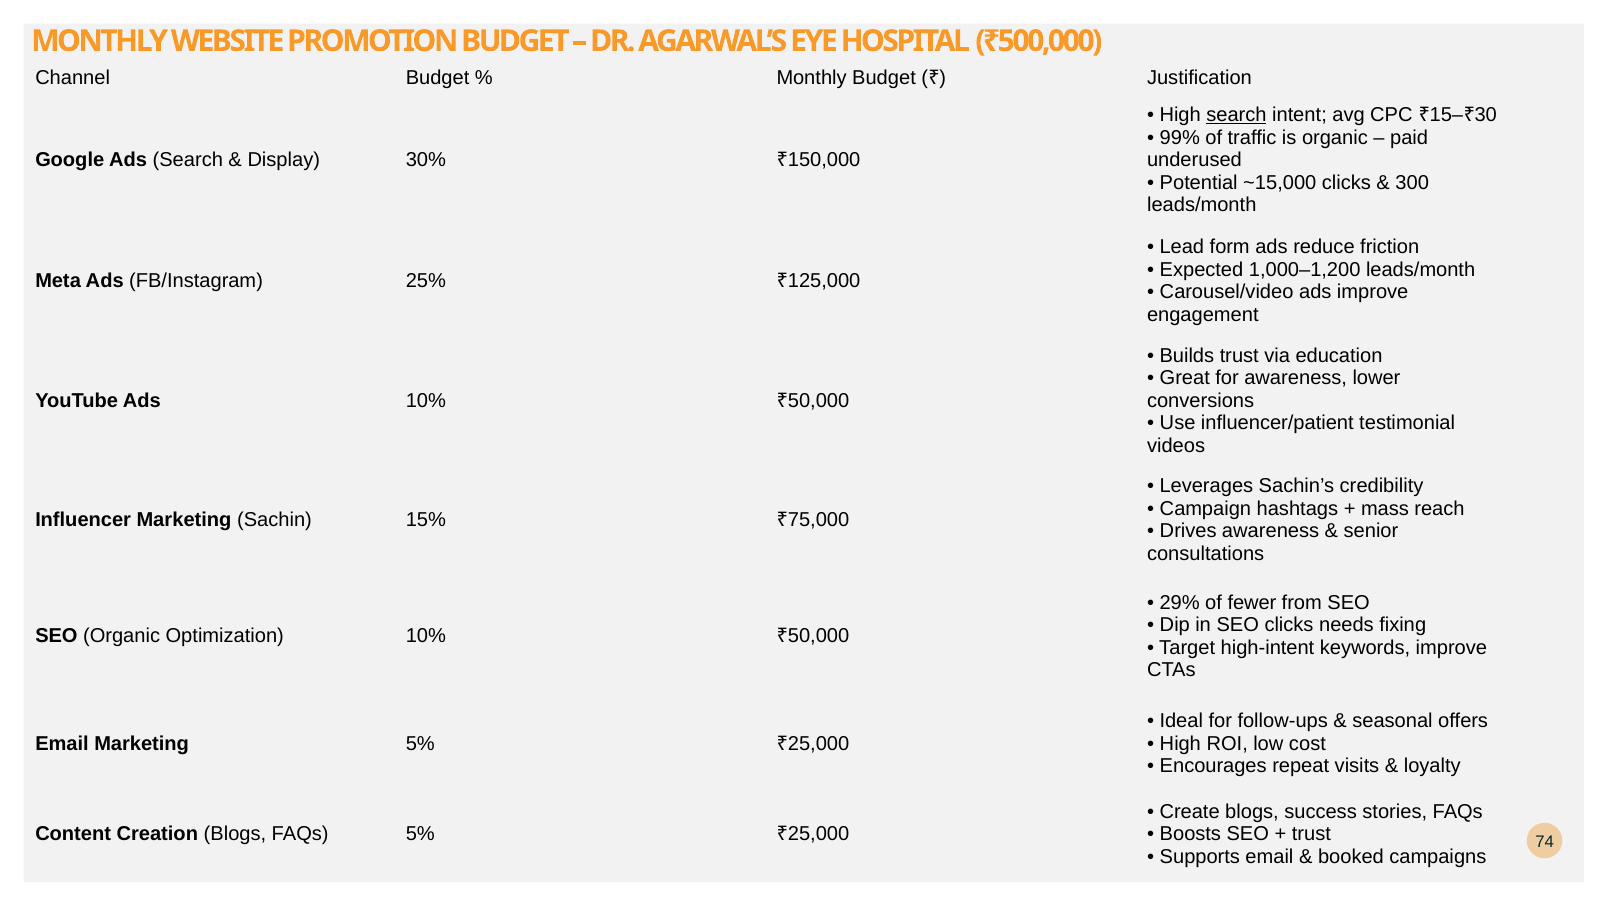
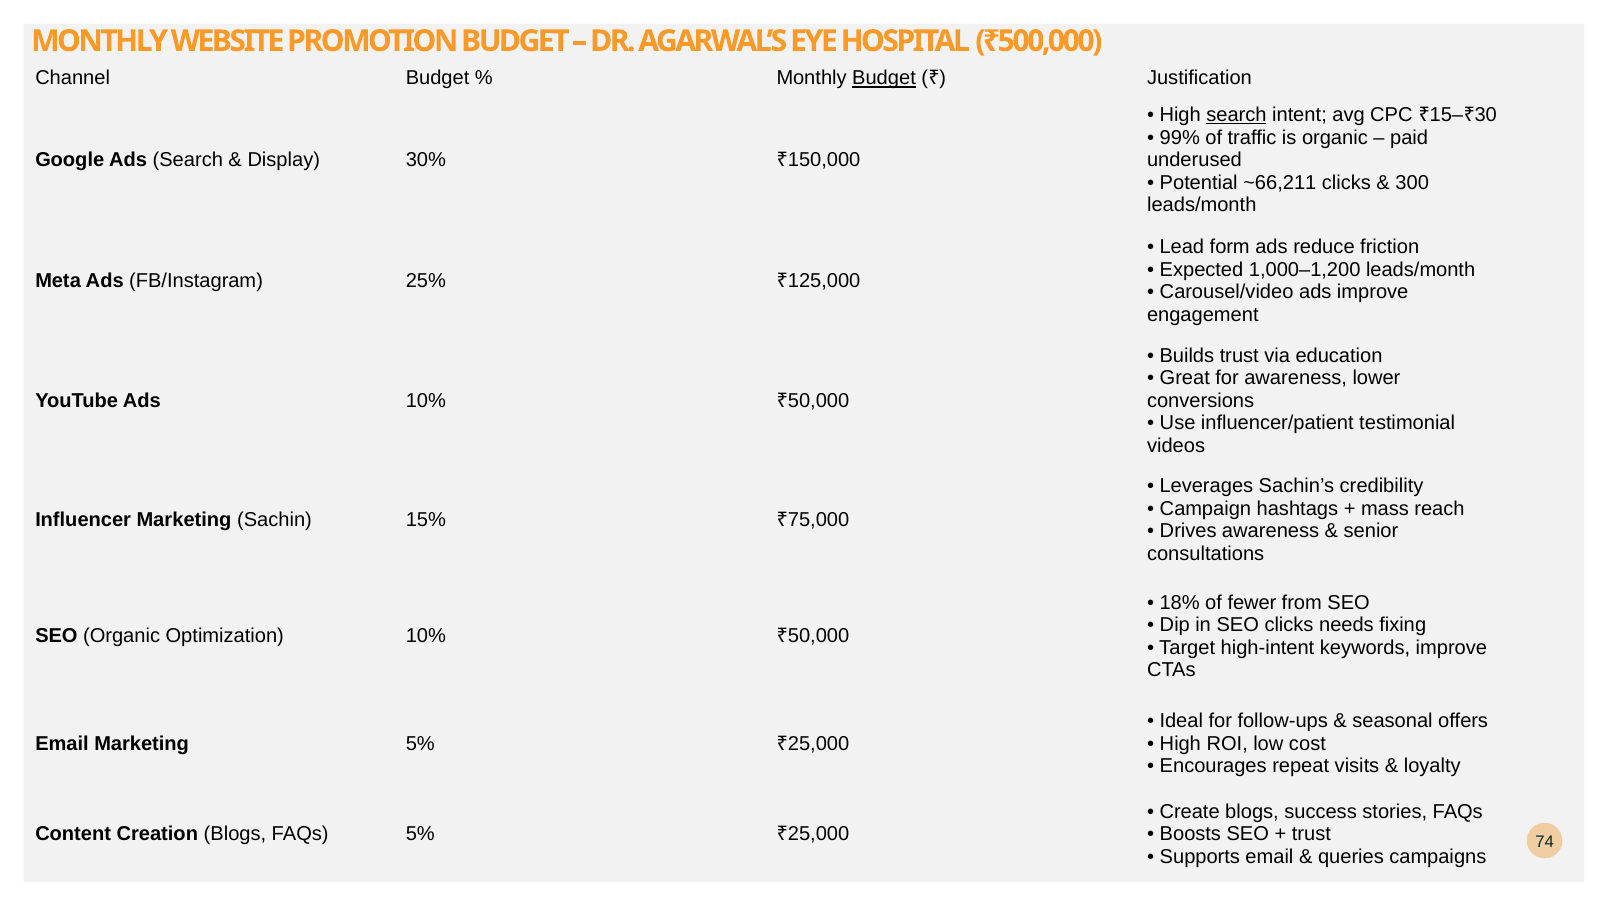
Budget underline: none -> present (884, 78)
~15,000: ~15,000 -> ~66,211 (1280, 183)
29%: 29% -> 18% (1180, 603)
booked: booked -> queries (1351, 857)
